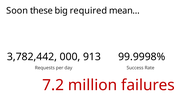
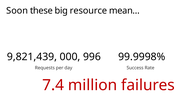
required: required -> resource (88, 11)
3,782,442: 3,782,442 -> 9,821,439 (32, 57)
913: 913 -> 996 (92, 57)
7.2: 7.2 -> 7.4 (53, 85)
